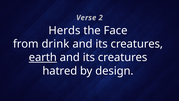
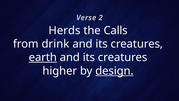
Face: Face -> Calls (116, 30)
hatred: hatred -> higher (60, 71)
design underline: none -> present (114, 71)
